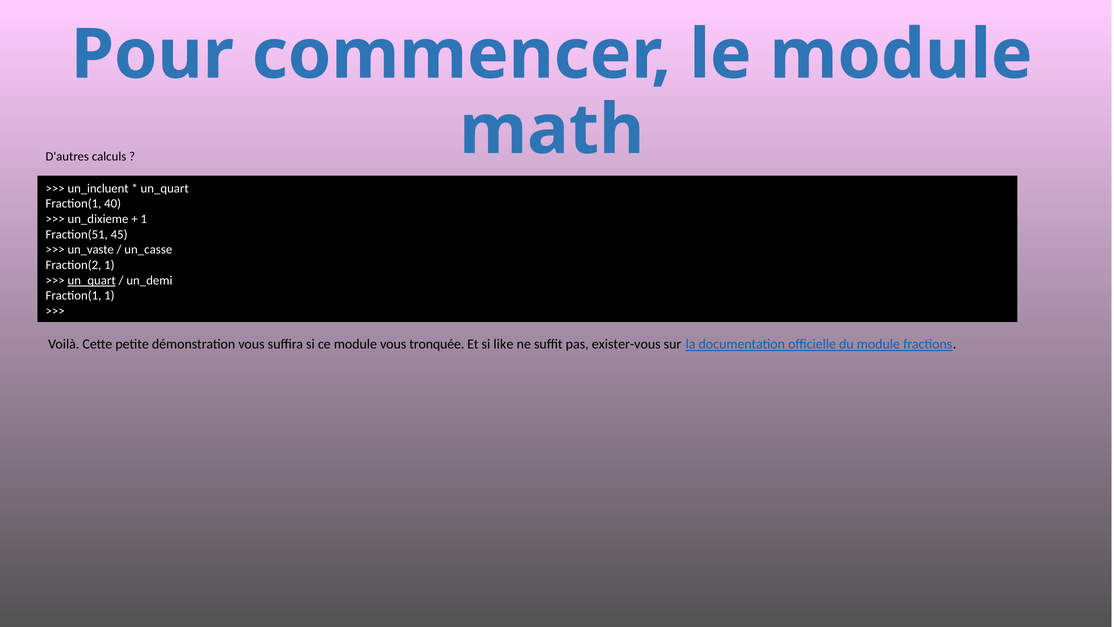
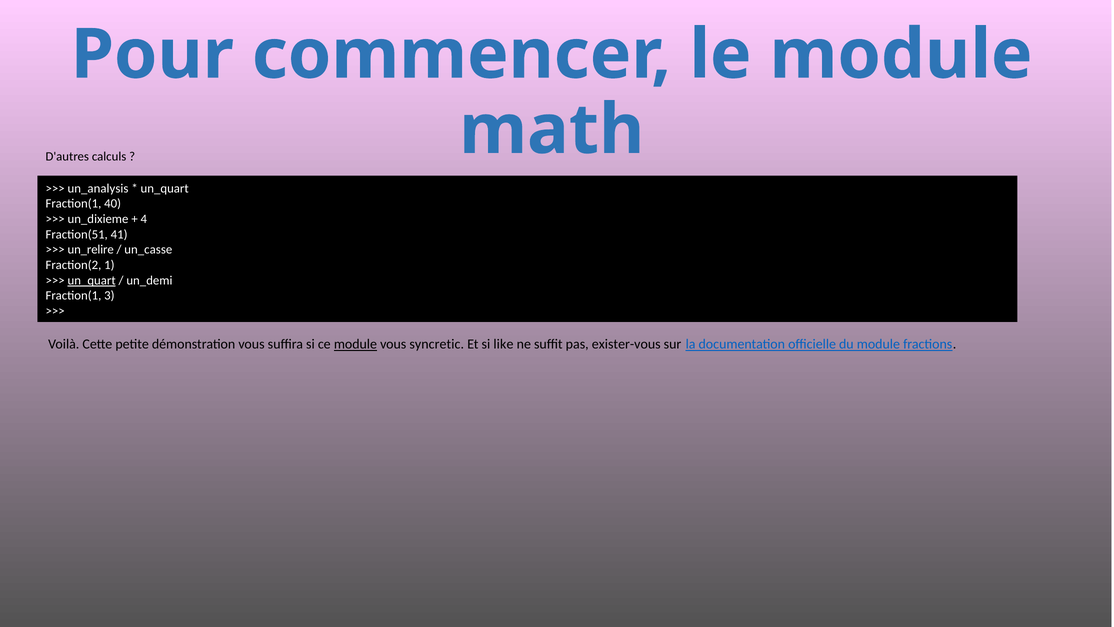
un_incluent: un_incluent -> un_analysis (98, 188)
1: 1 -> 4 (144, 219)
45: 45 -> 41 (119, 234)
un_vaste: un_vaste -> un_relire (91, 250)
Fraction(1 1: 1 -> 3 (109, 296)
module underline: none -> present (355, 344)
tronquée: tronquée -> syncretic (437, 344)
